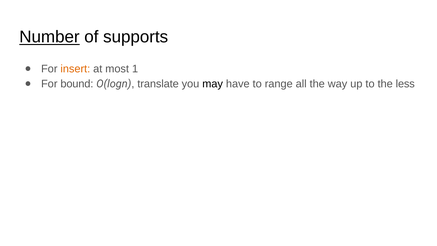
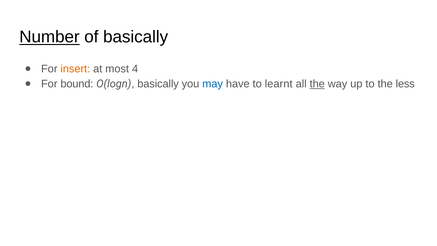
of supports: supports -> basically (136, 37)
1: 1 -> 4 (135, 69)
O(logn translate: translate -> basically (158, 84)
may colour: black -> blue (213, 84)
range: range -> learnt (279, 84)
the underline: none -> present (317, 84)
